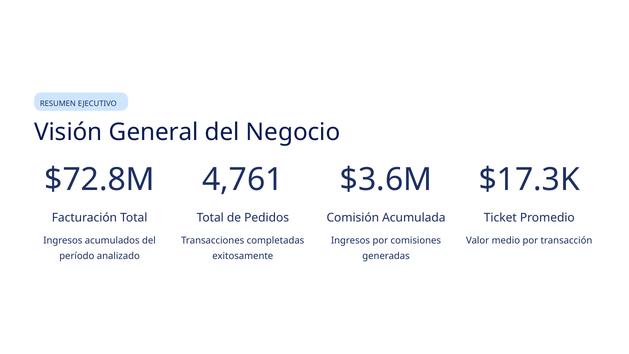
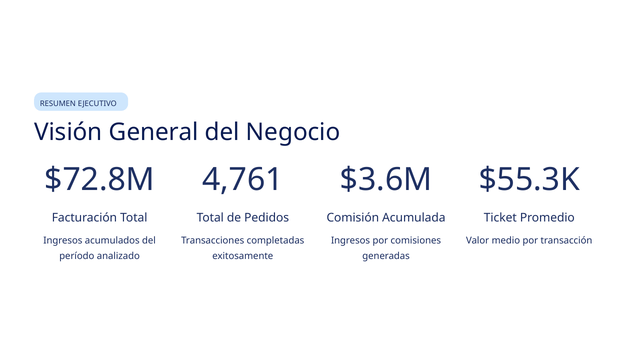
$17.3K: $17.3K -> $55.3K (529, 180)
